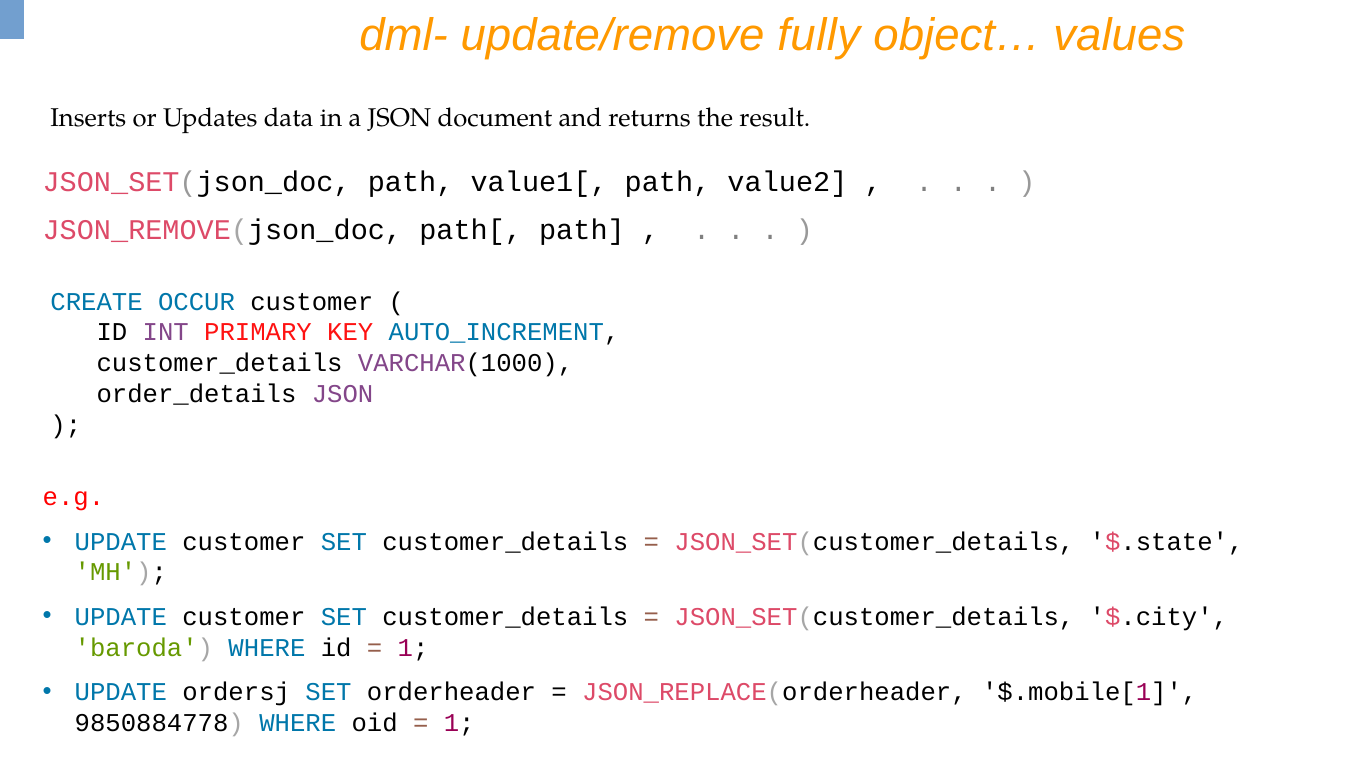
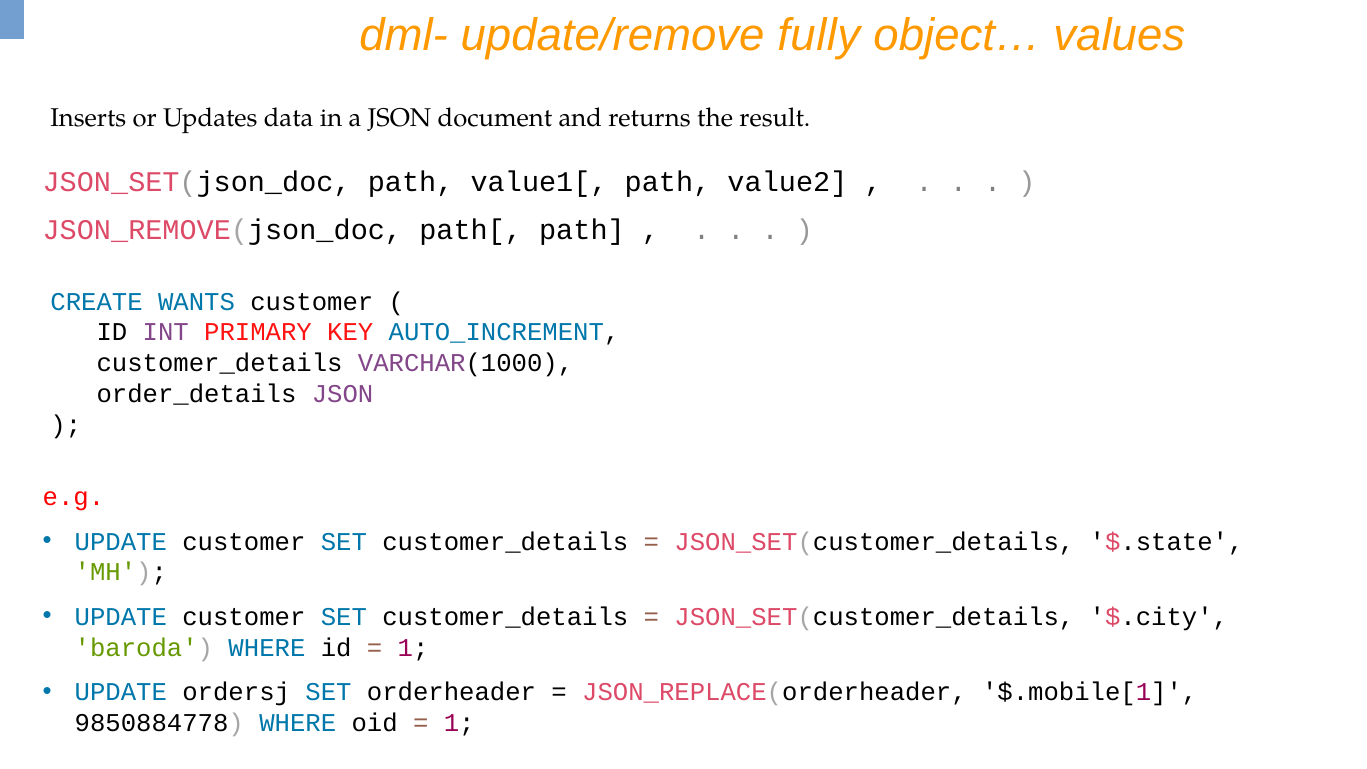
OCCUR: OCCUR -> WANTS (196, 302)
